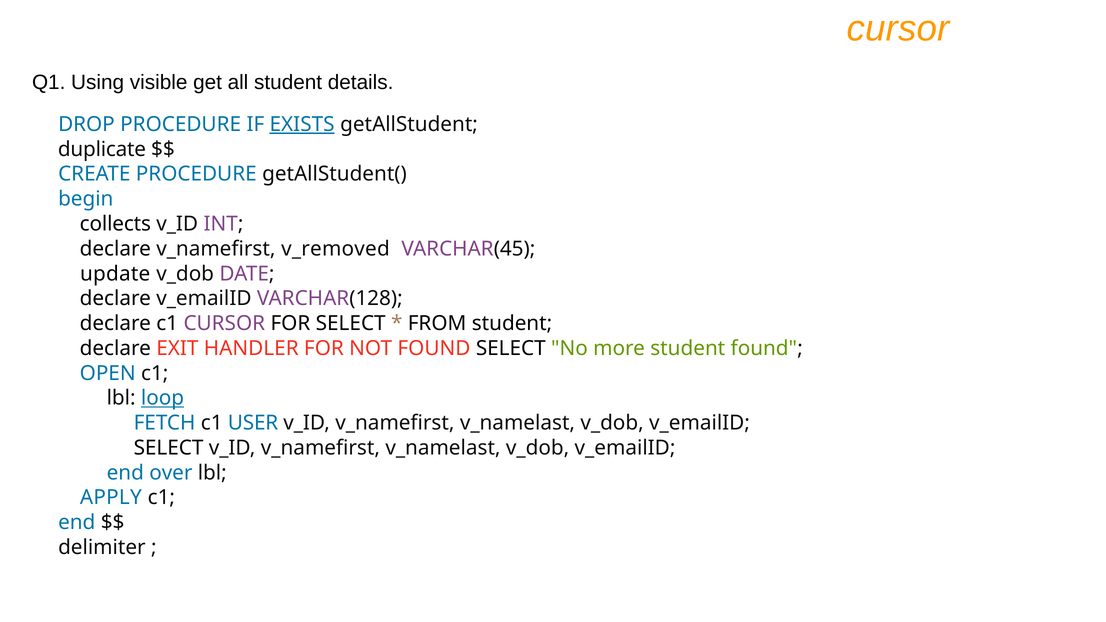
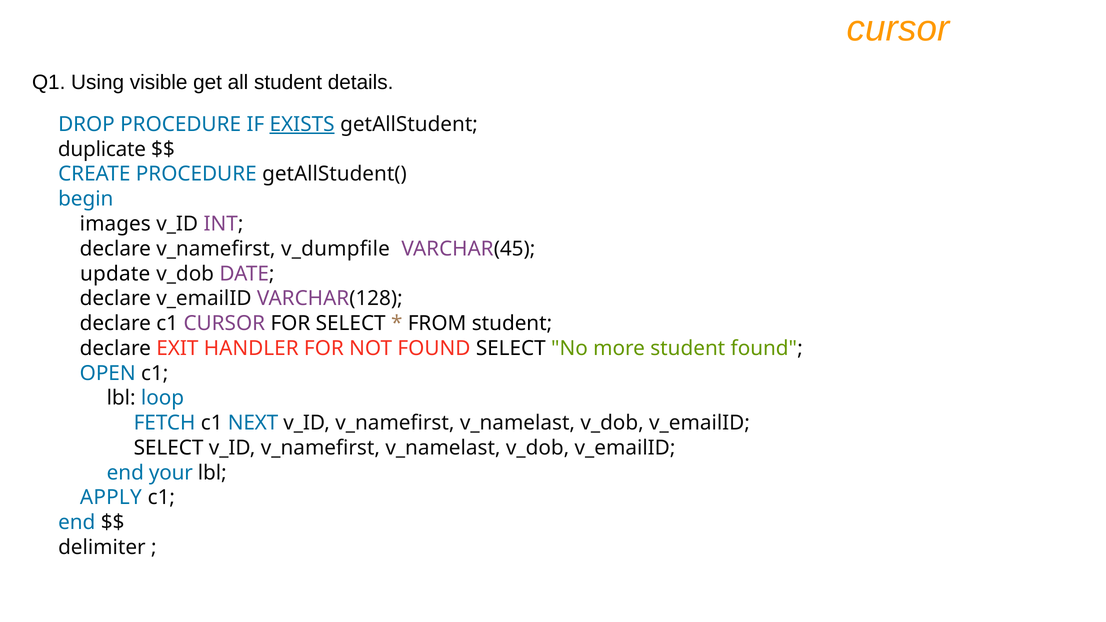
collects: collects -> images (115, 224)
v_removed: v_removed -> v_dumpfile (335, 249)
loop underline: present -> none (163, 398)
USER: USER -> NEXT (253, 423)
over: over -> your (171, 473)
